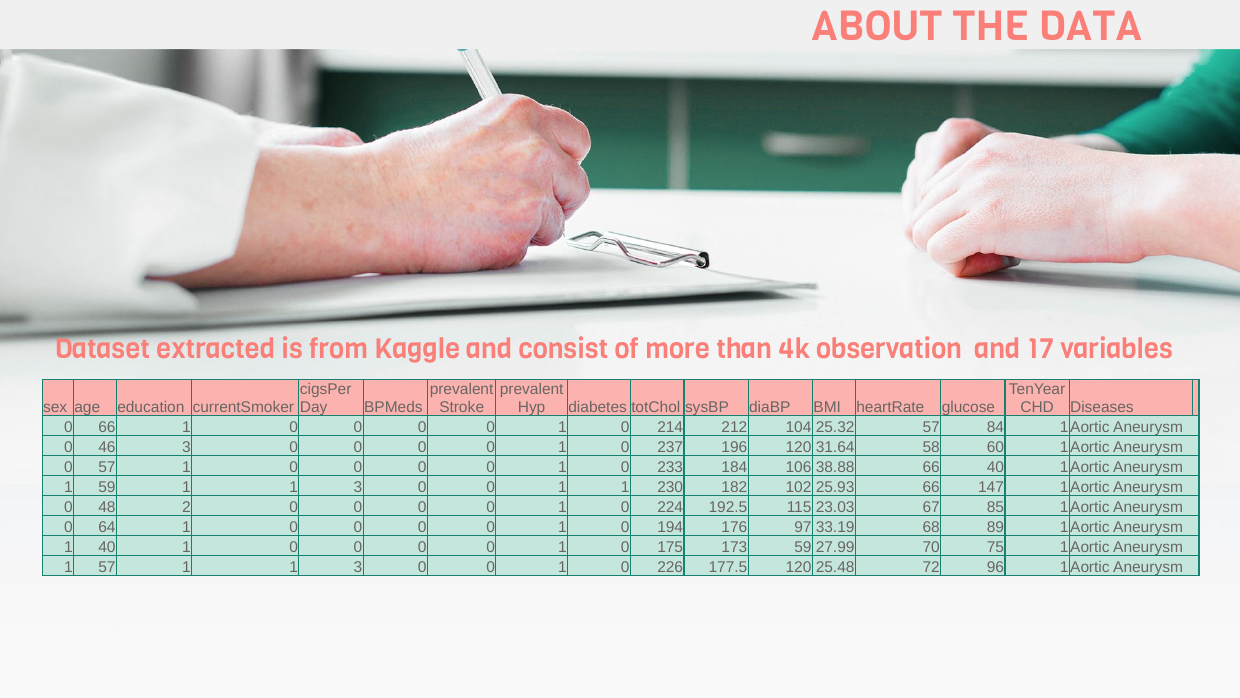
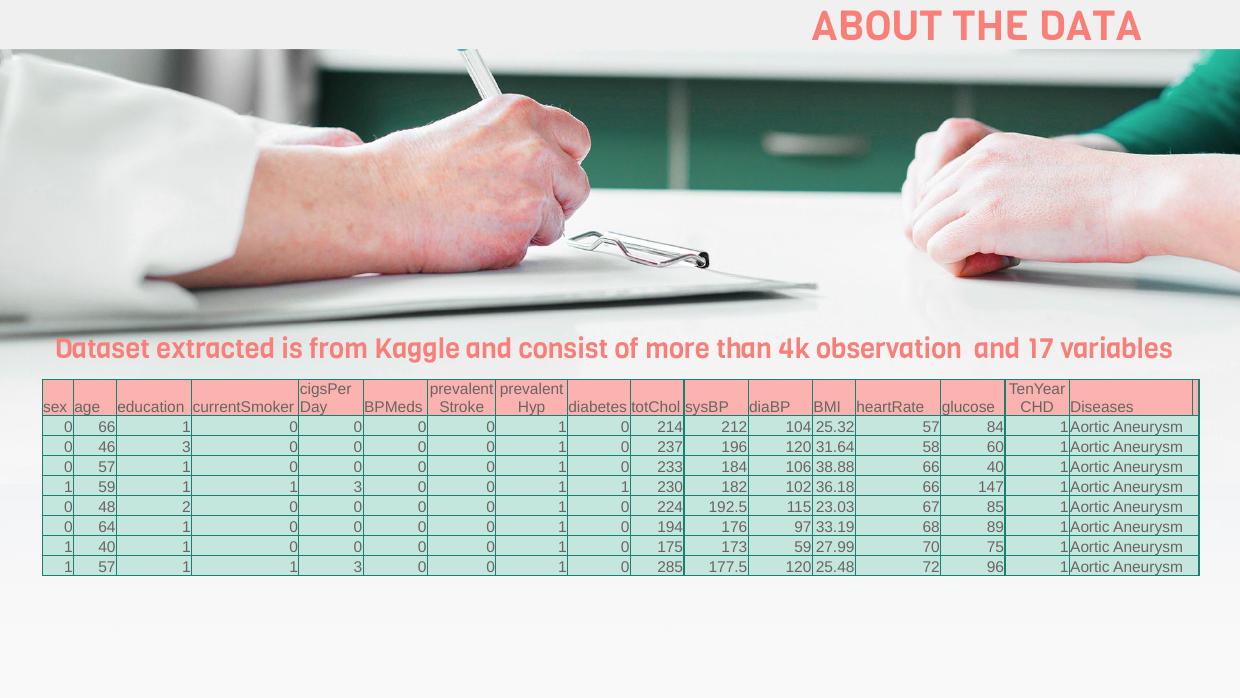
25.93: 25.93 -> 36.18 (835, 487)
226: 226 -> 285 (670, 567)
